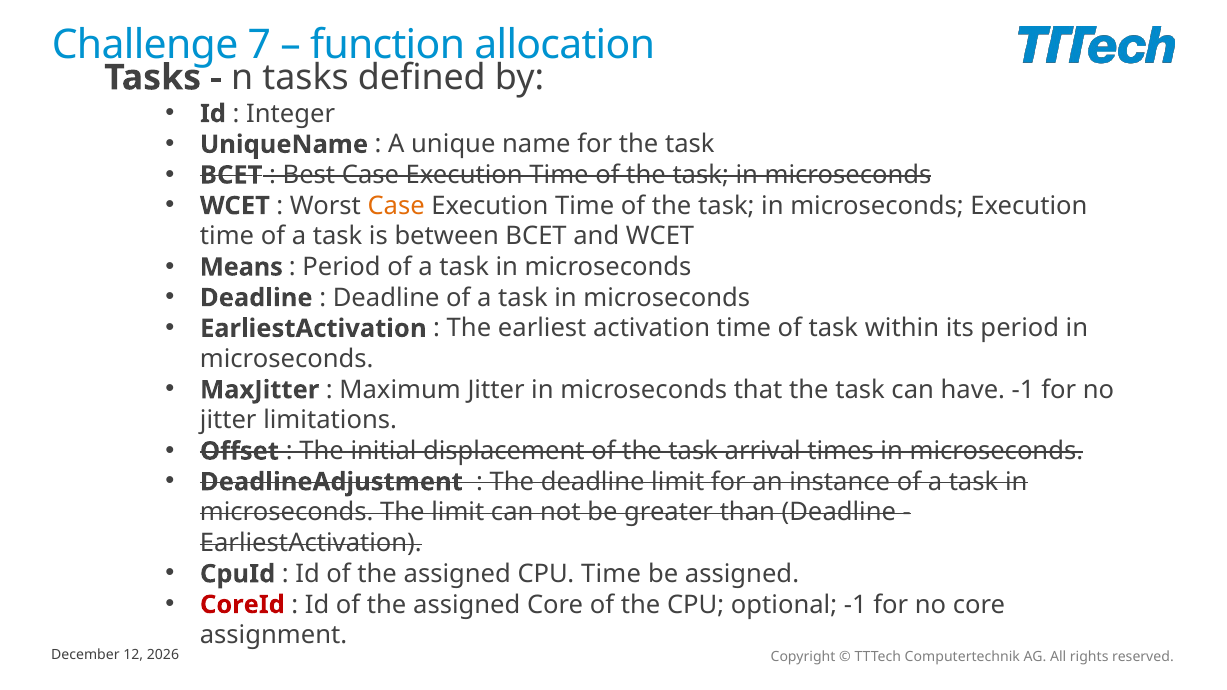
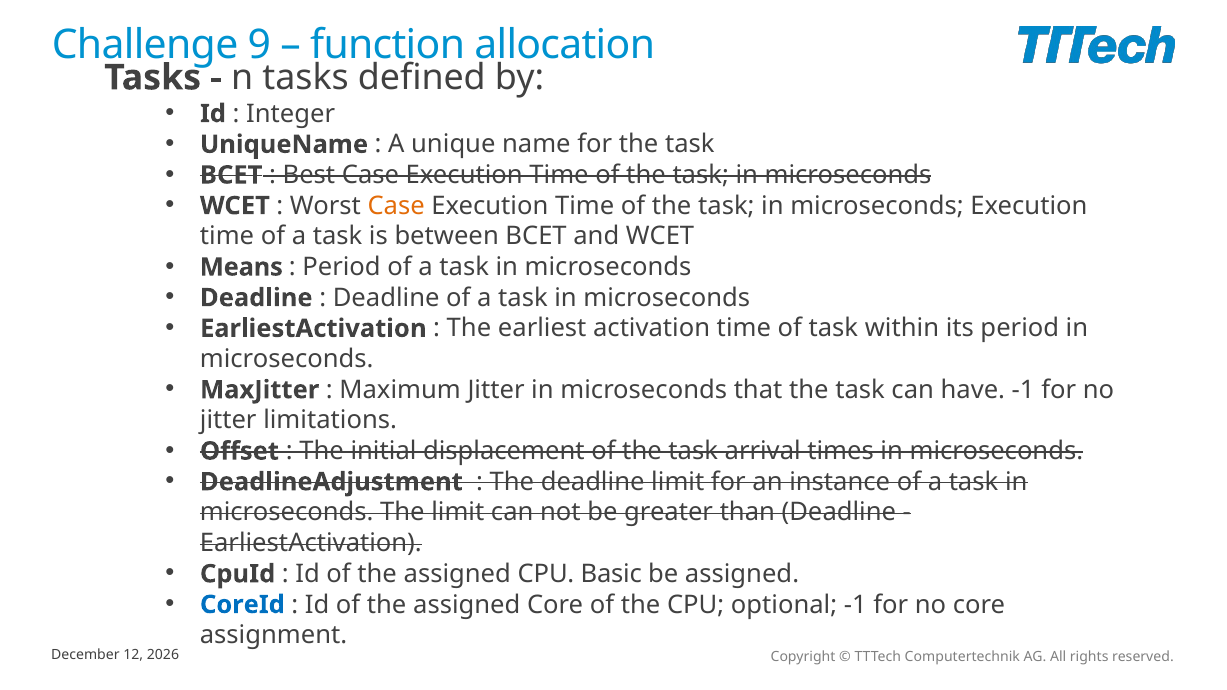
7: 7 -> 9 (259, 45)
CPU Time: Time -> Basic (611, 574)
CoreId colour: red -> blue (242, 605)
